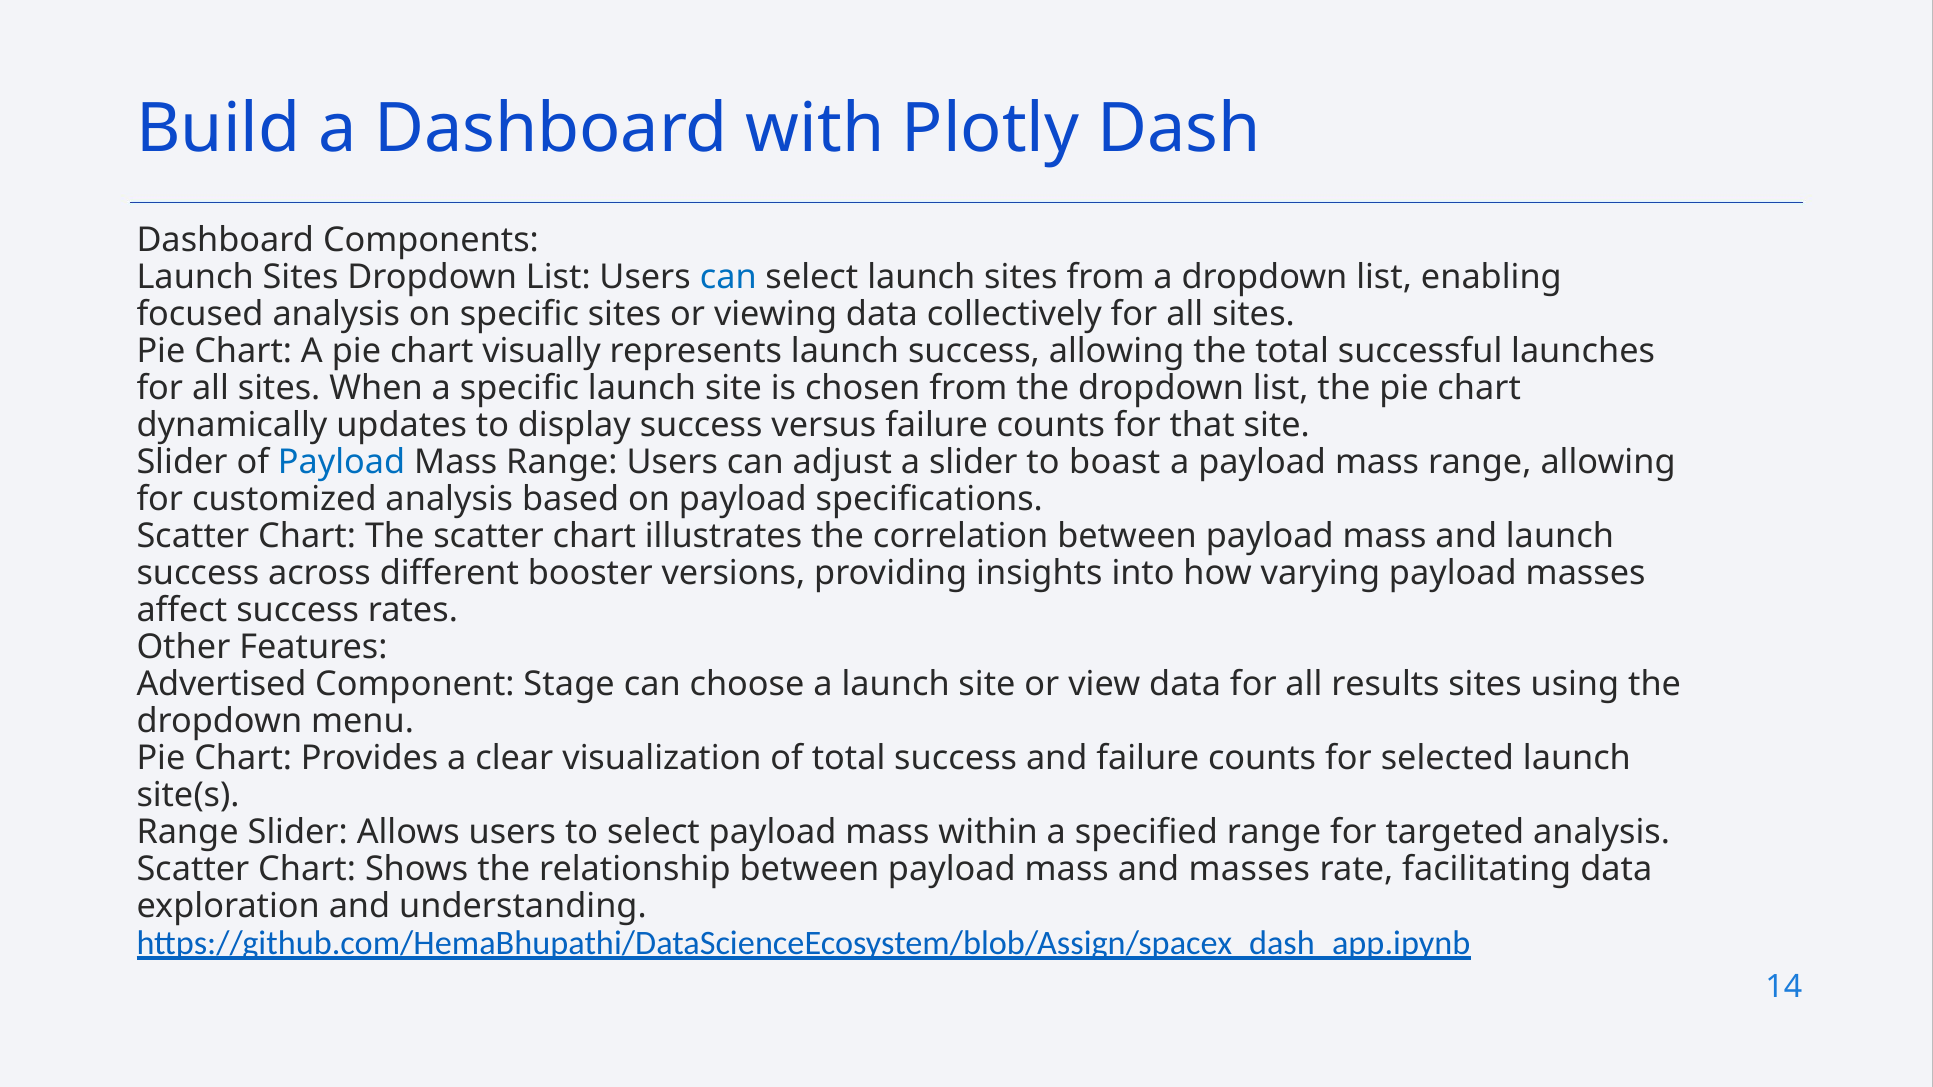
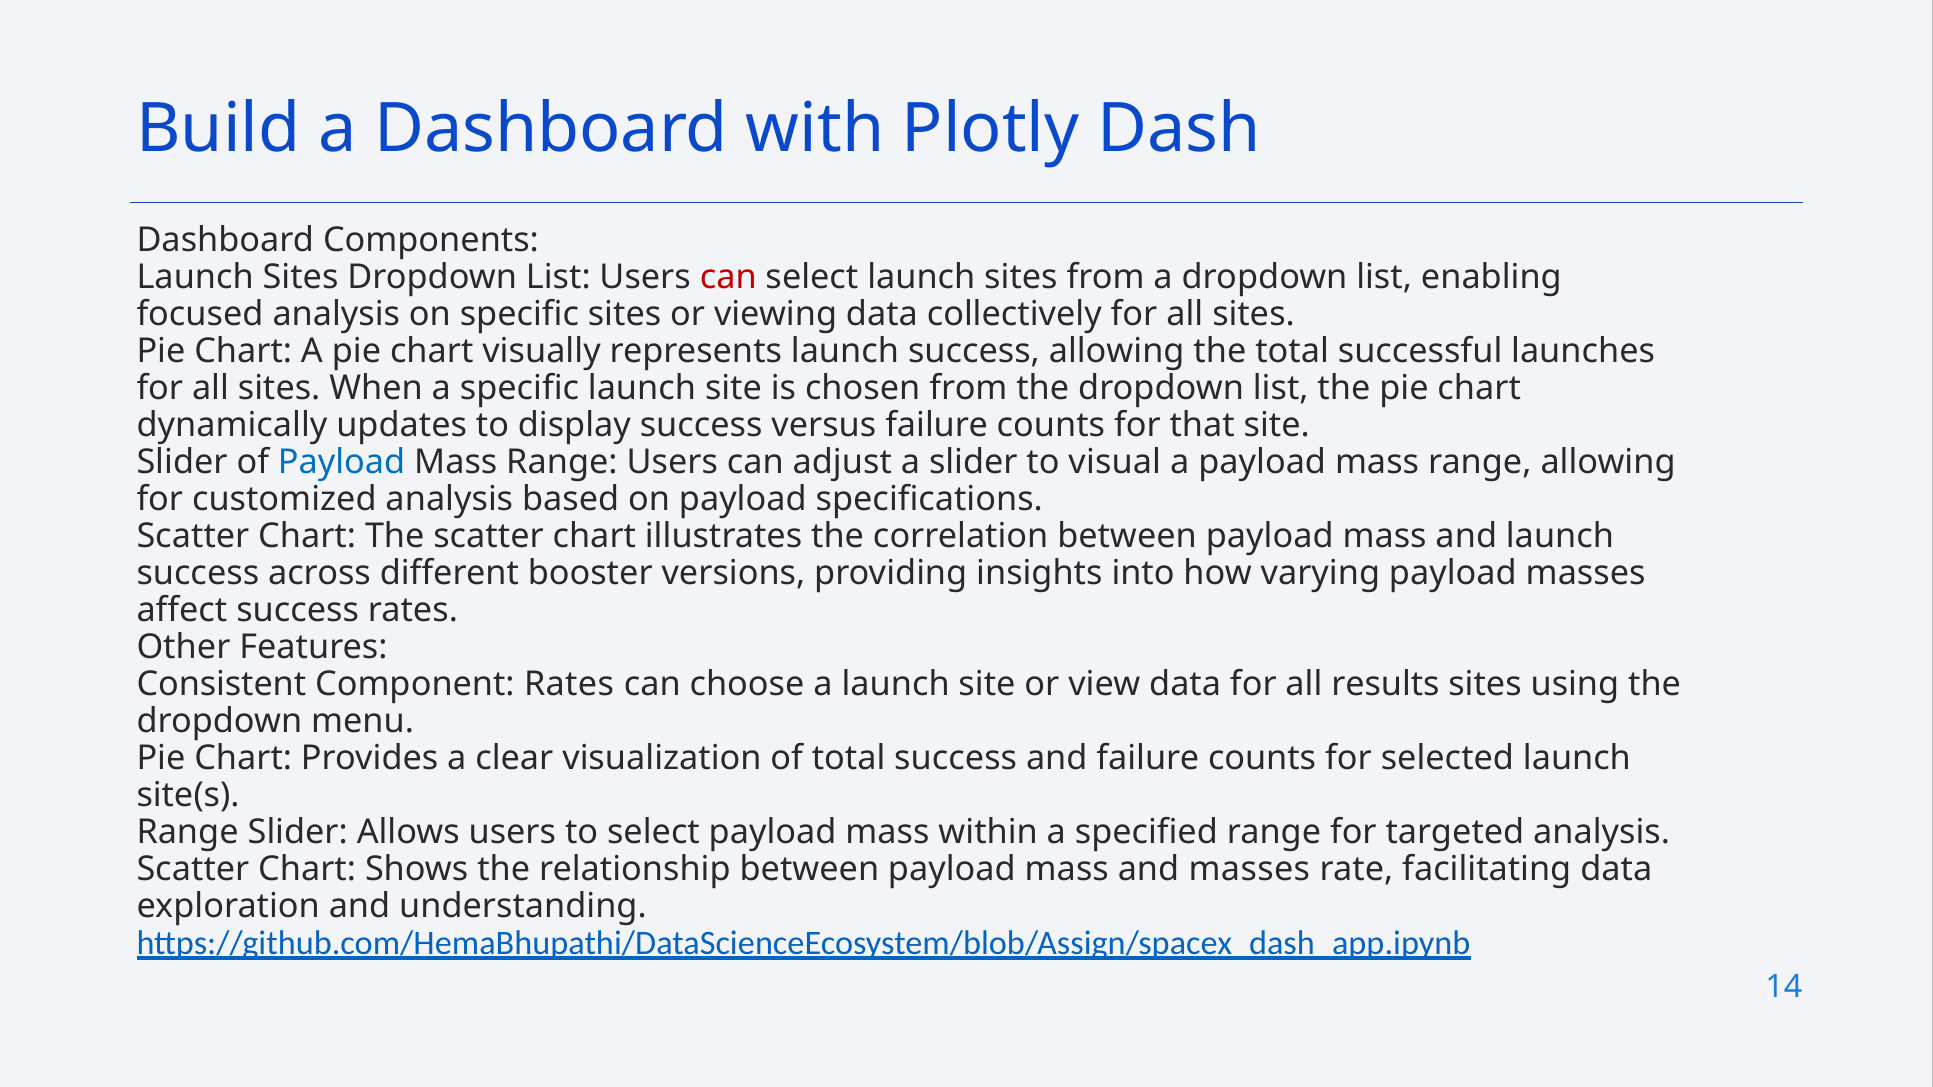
can colour: blue -> red (728, 278)
boast: boast -> visual (1115, 463)
Advertised: Advertised -> Consistent (221, 684)
Component Stage: Stage -> Rates (569, 684)
